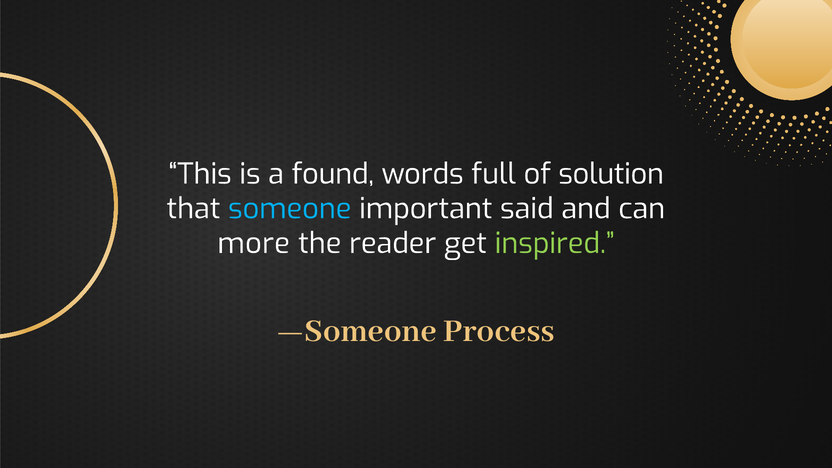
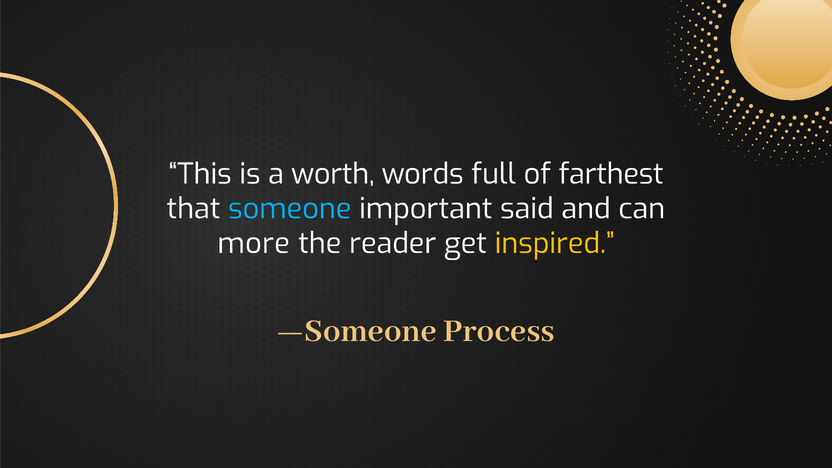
found: found -> worth (333, 174)
solution: solution -> farthest (611, 174)
inspired colour: light green -> yellow (555, 243)
